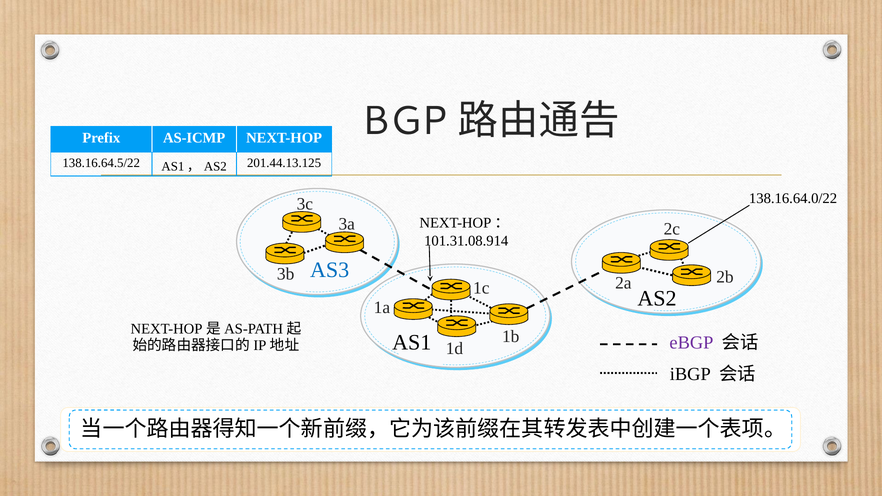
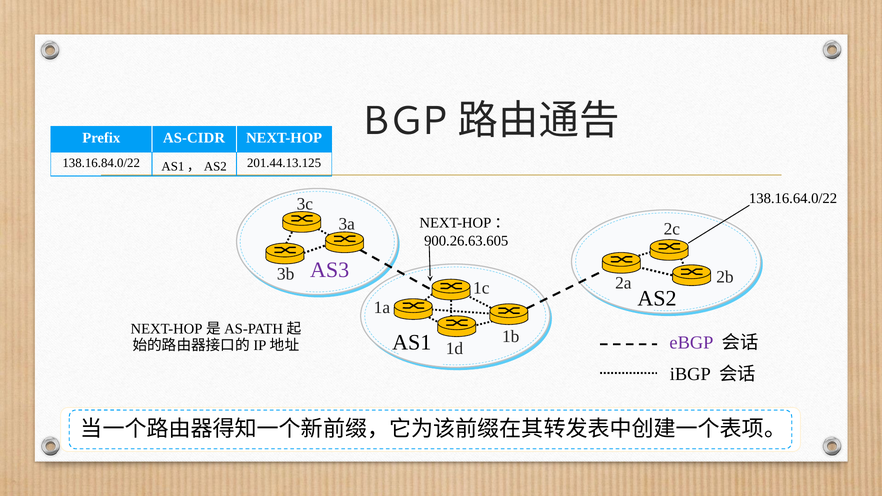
AS-ICMP: AS-ICMP -> AS-CIDR (194, 138)
138.16.64.5/22: 138.16.64.5/22 -> 138.16.84.0/22 (101, 163)
101.31.08.914: 101.31.08.914 -> 900.26.63.605 (466, 241)
AS3 colour: blue -> purple (330, 270)
